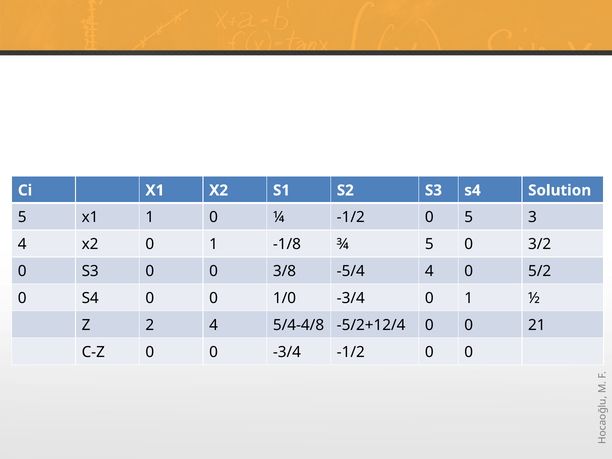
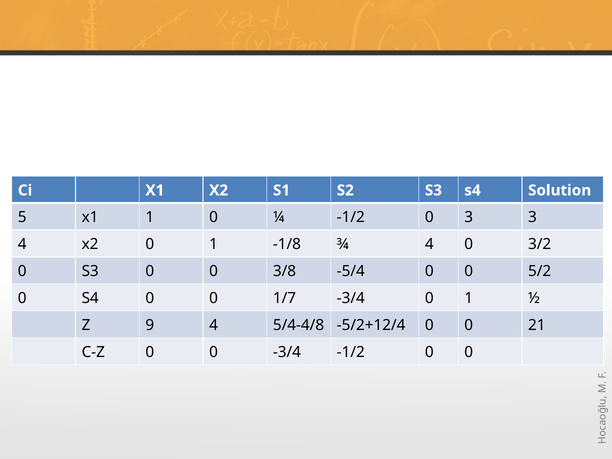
0 5: 5 -> 3 (469, 217)
¾ 5: 5 -> 4 (429, 244)
-5/4 4: 4 -> 0 (429, 271)
1/0: 1/0 -> 1/7 (285, 298)
2: 2 -> 9 (150, 325)
